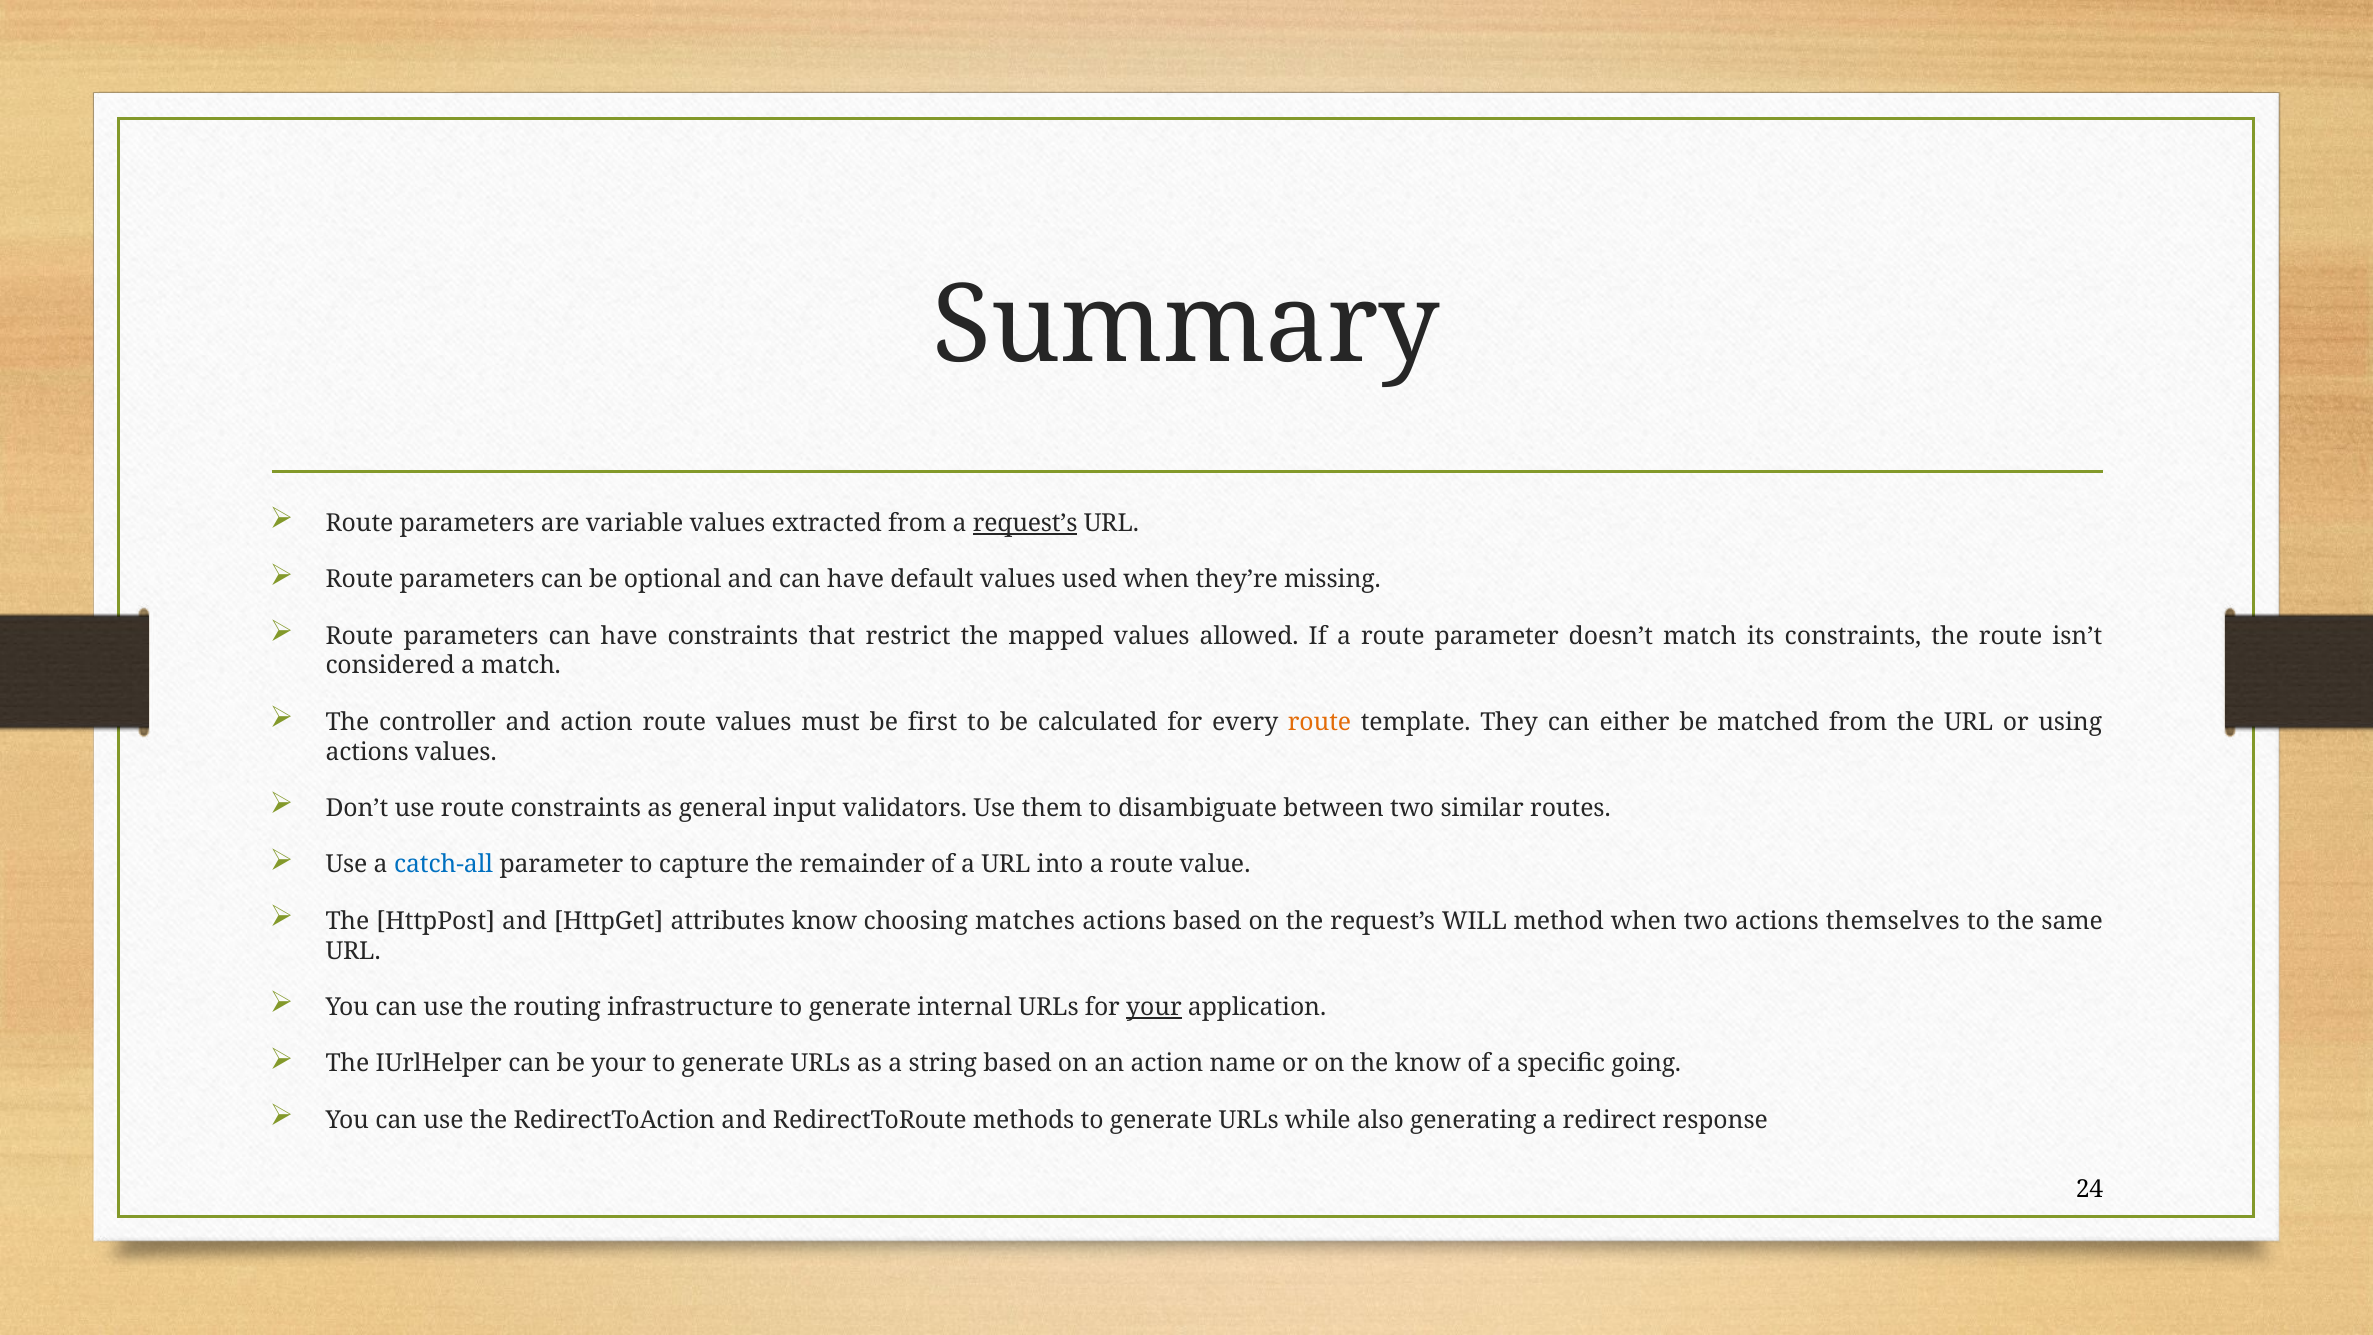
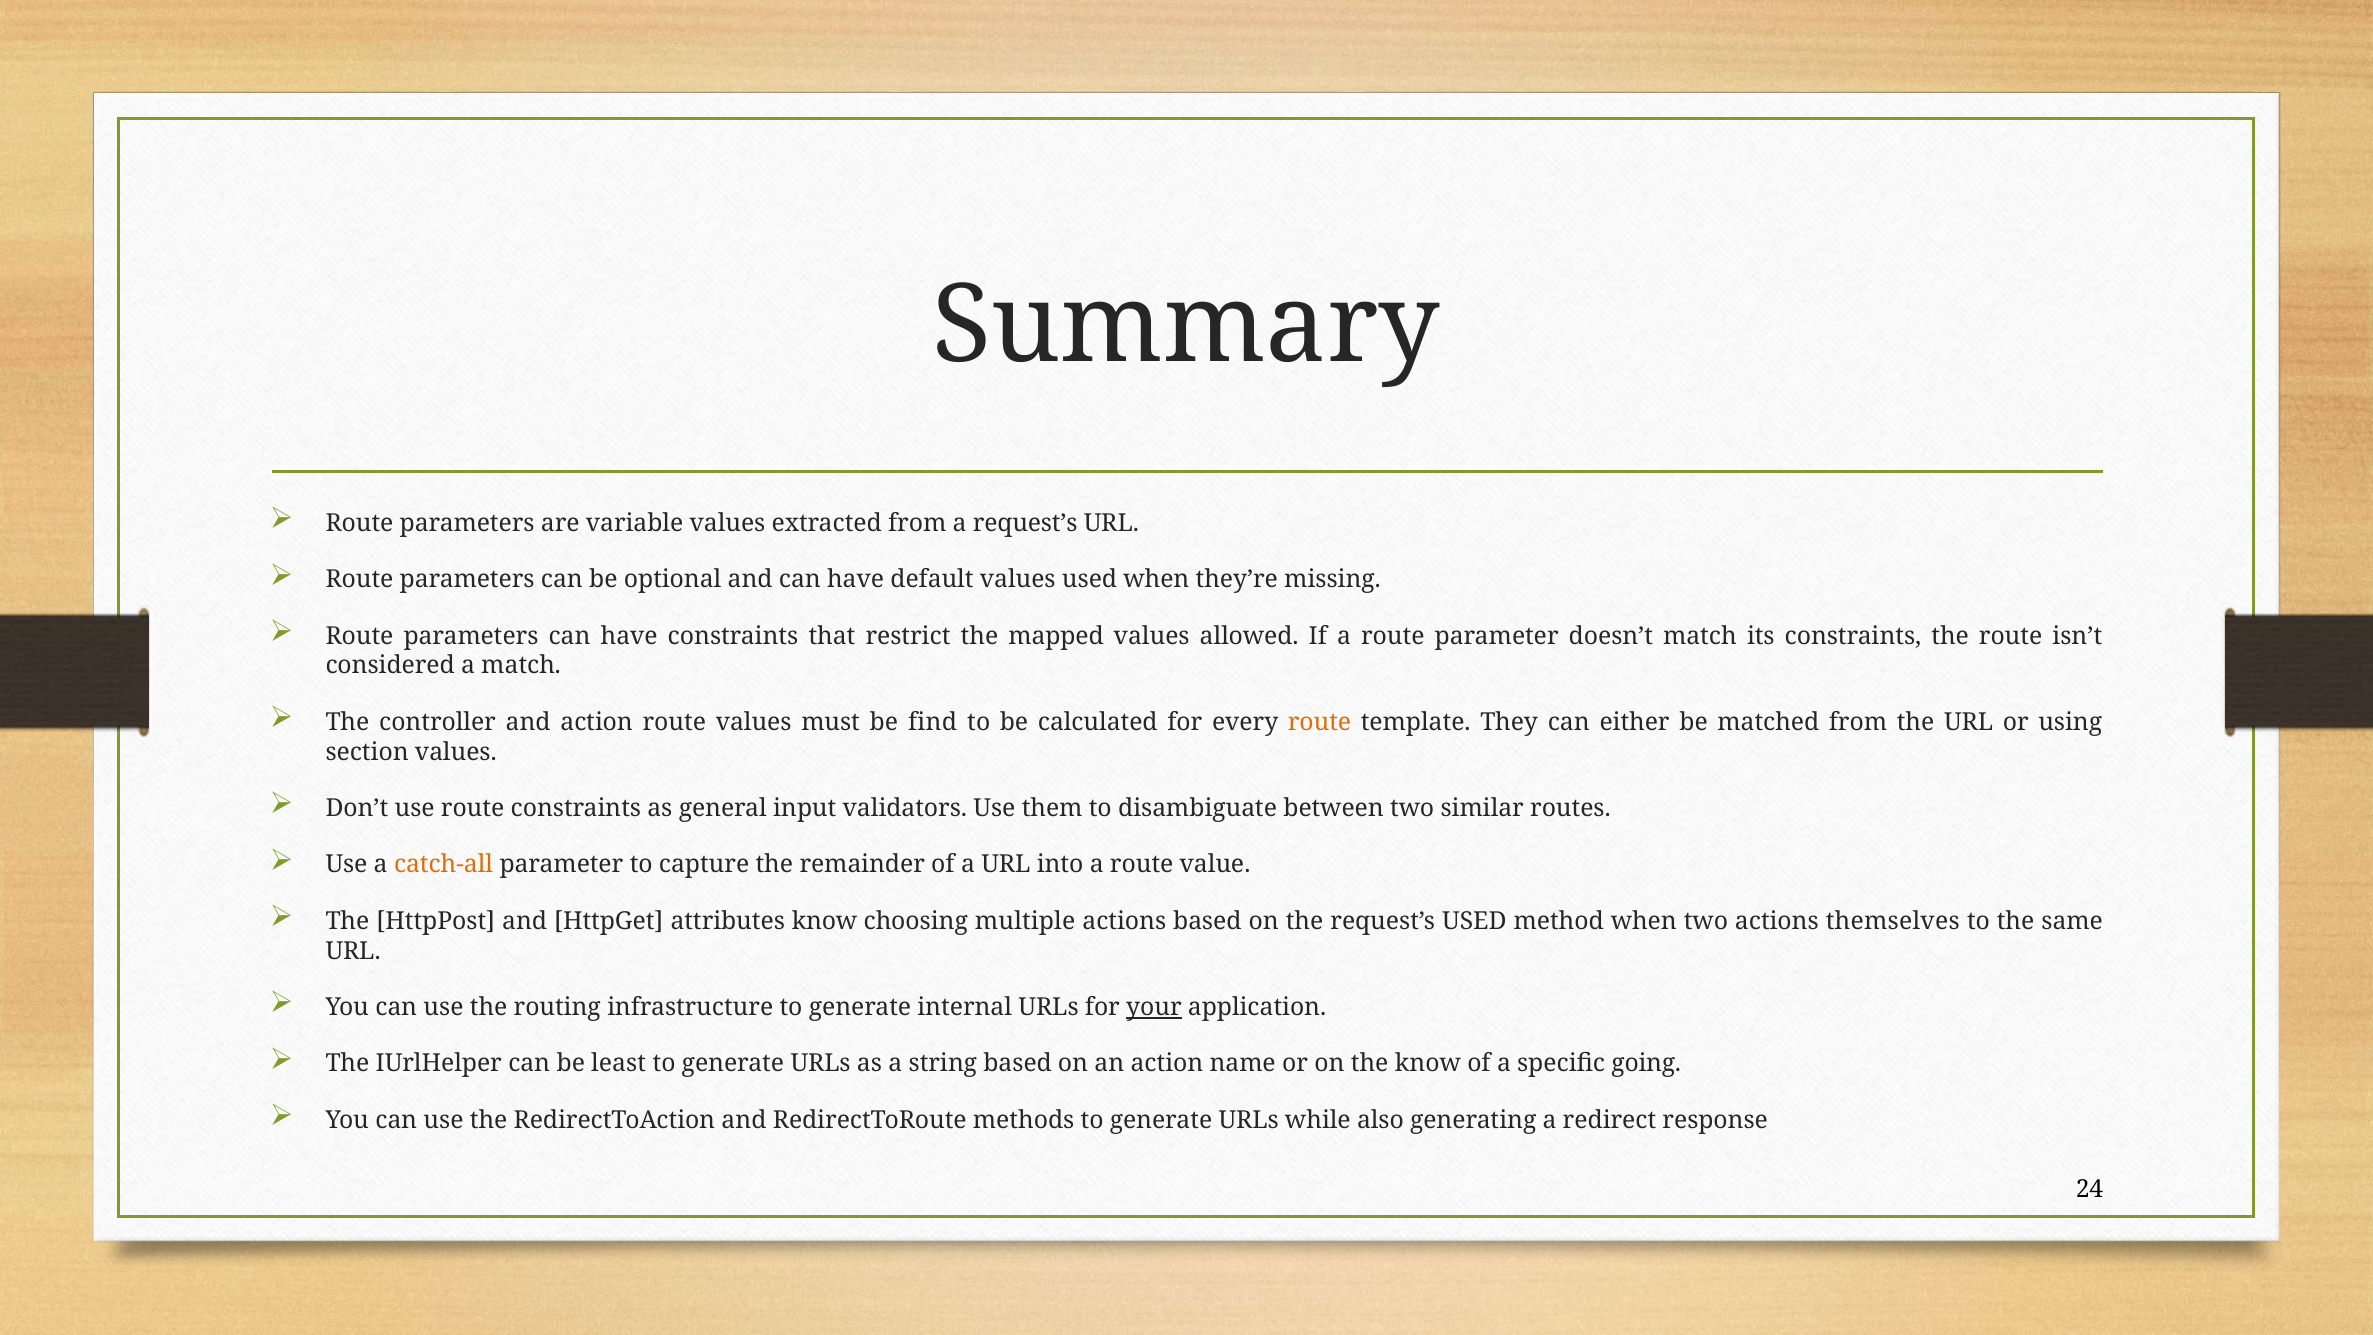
request’s underline: present -> none (1025, 523)
first: first -> find (933, 722)
actions: actions -> section (367, 752)
catch-all colour: blue -> orange (444, 865)
matches: matches -> multiple (1025, 921)
request’s WILL: WILL -> USED (1474, 921)
be your: your -> least (619, 1064)
